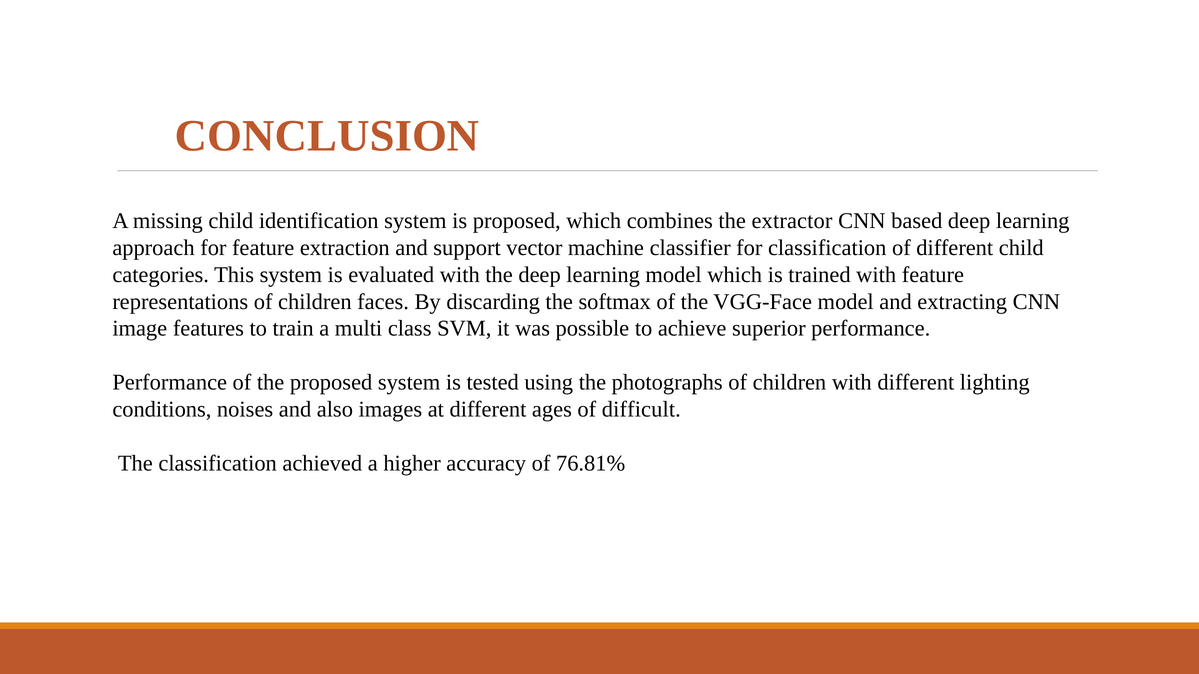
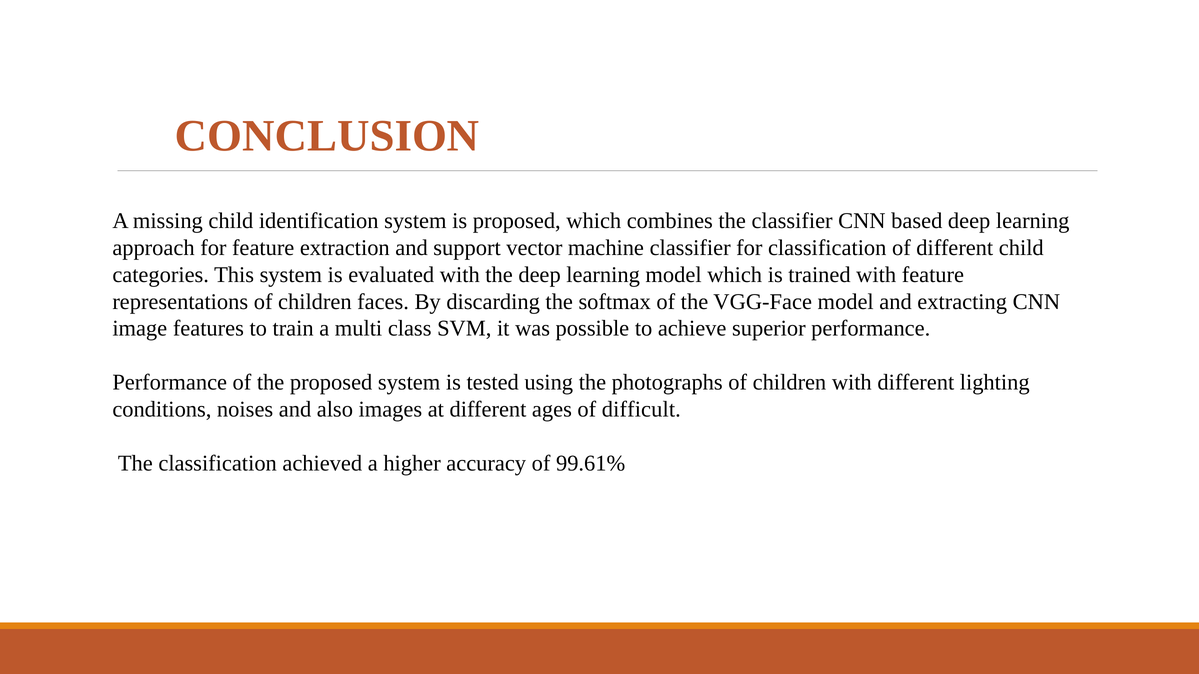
the extractor: extractor -> classifier (792, 221)
76.81%: 76.81% -> 99.61% (591, 464)
